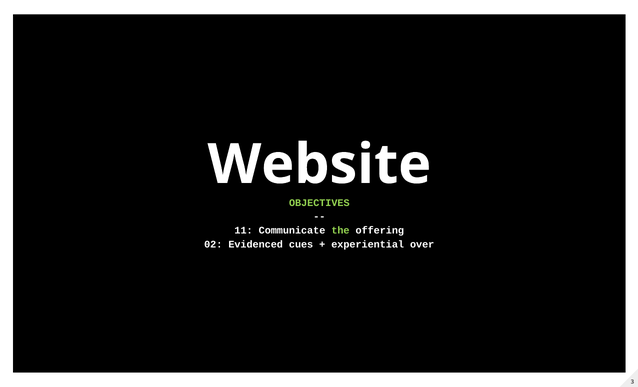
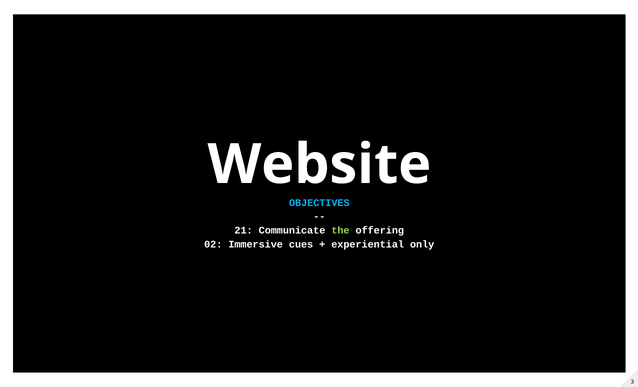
OBJECTIVES colour: light green -> light blue (319, 203)
11: 11 -> 21 (244, 231)
Evidenced: Evidenced -> Immersive (256, 245)
over: over -> only (422, 245)
